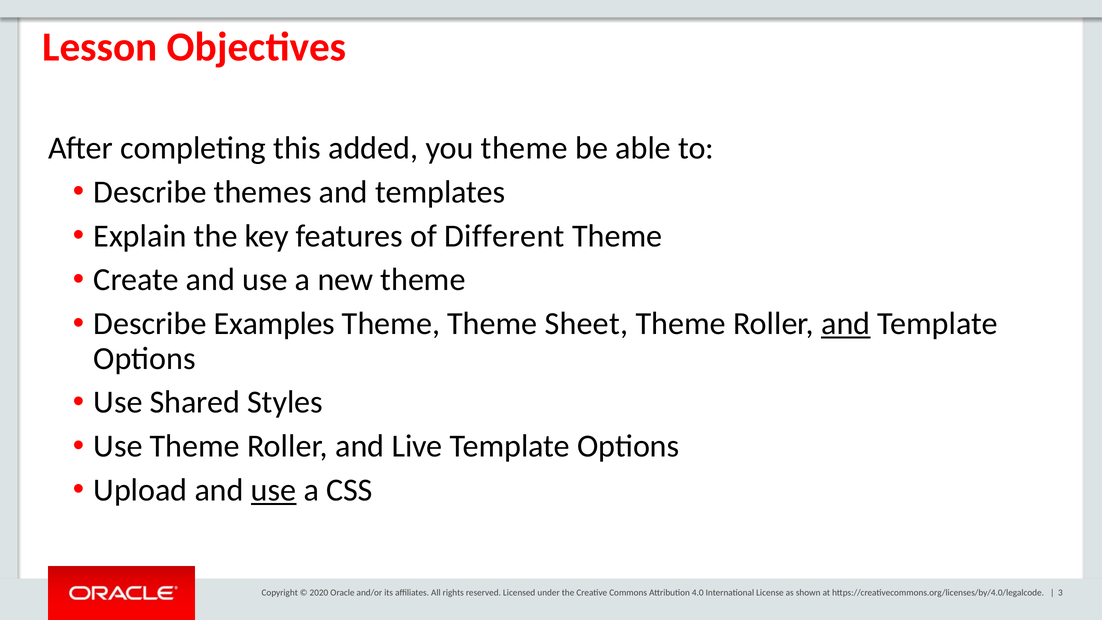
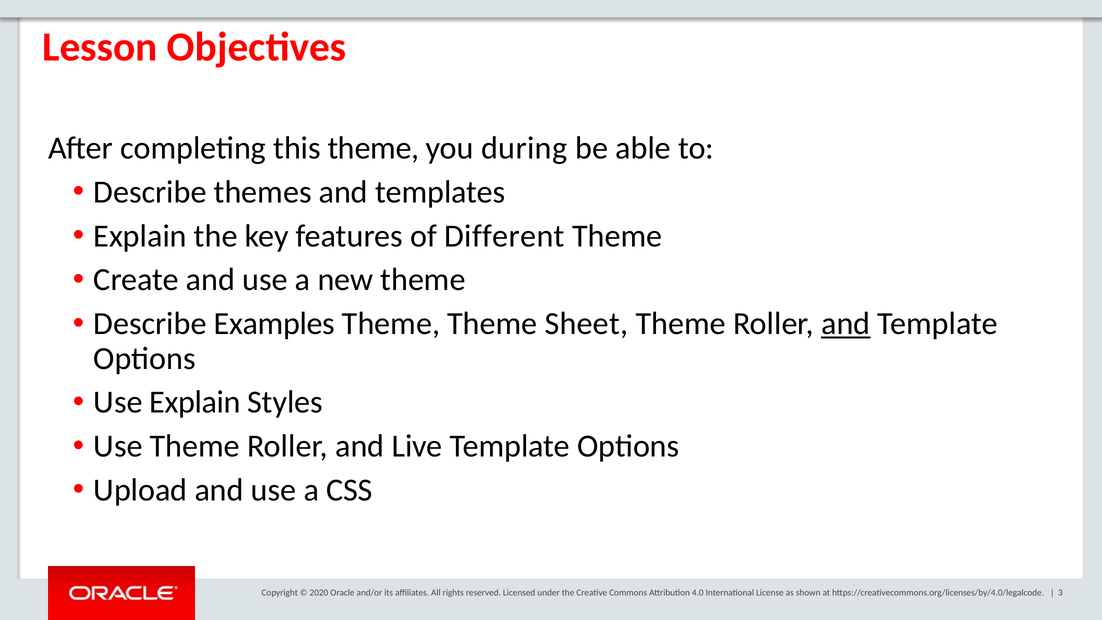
this added: added -> theme (373, 148)
you theme: theme -> during (524, 148)
Use Shared: Shared -> Explain (195, 402)
use underline: present -> none (274, 490)
